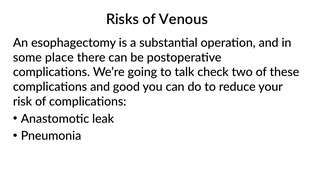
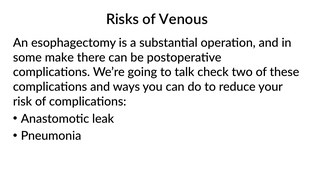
place: place -> make (59, 58)
good: good -> ways (126, 87)
